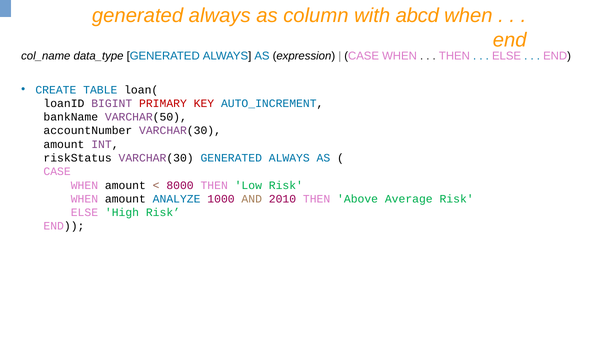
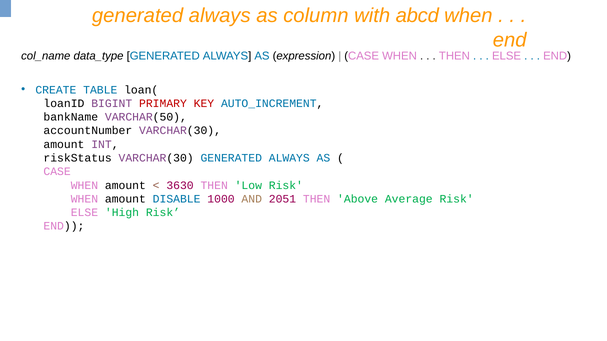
8000: 8000 -> 3630 (180, 185)
ANALYZE: ANALYZE -> DISABLE (177, 199)
2010: 2010 -> 2051 (282, 199)
